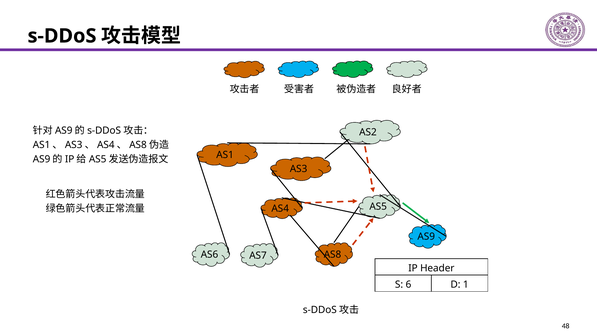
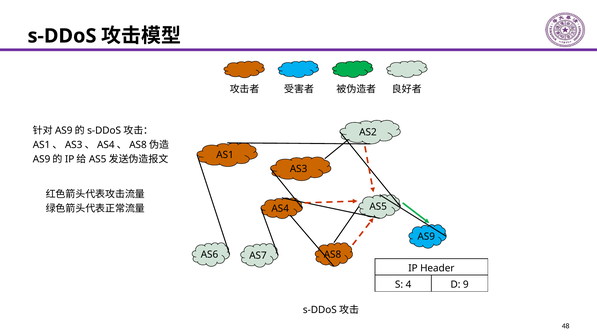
6: 6 -> 4 (408, 284)
1: 1 -> 9 (466, 284)
